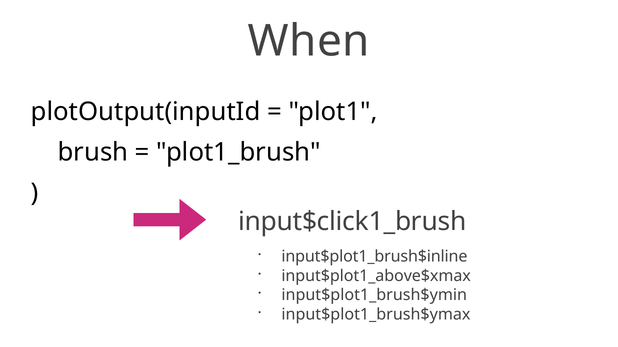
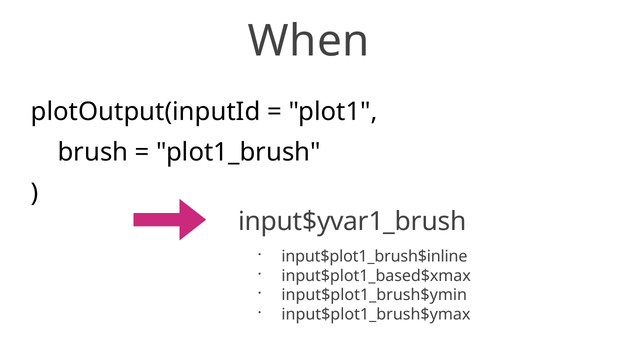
input$click1_brush: input$click1_brush -> input$yvar1_brush (352, 222)
input$plot1_above$xmax: input$plot1_above$xmax -> input$plot1_based$xmax (376, 276)
